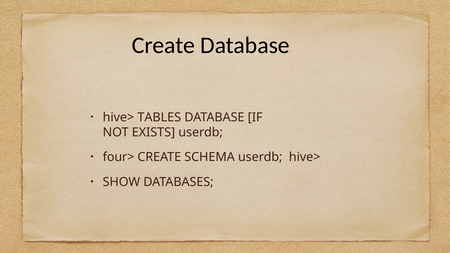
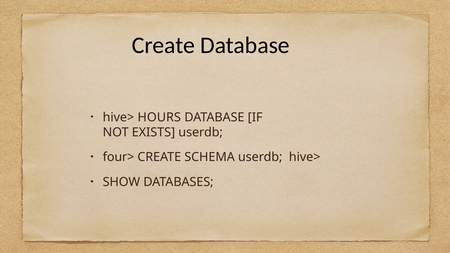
TABLES: TABLES -> HOURS (159, 117)
